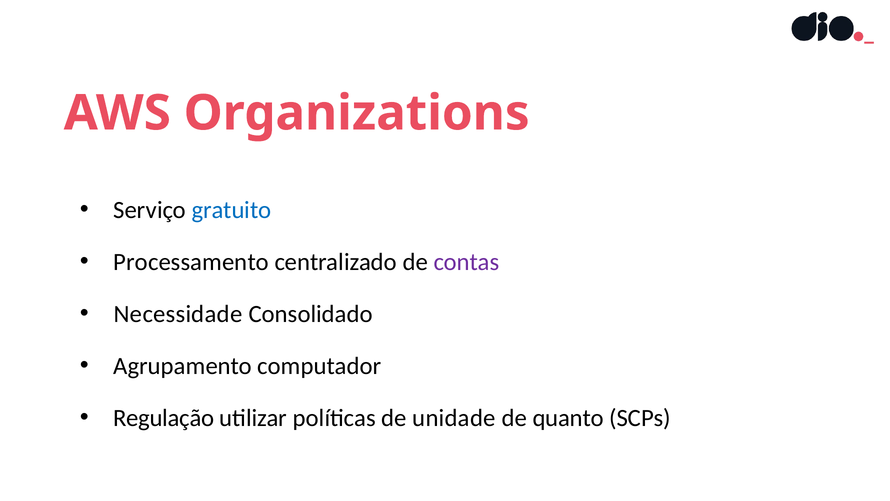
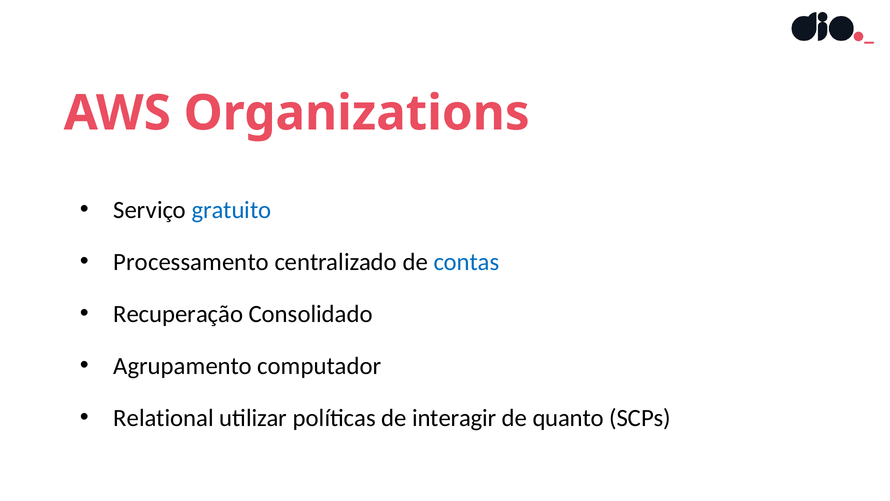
contas colour: purple -> blue (466, 262)
Necessidade: Necessidade -> Recuperação (178, 314)
Regulação: Regulação -> Relational (164, 418)
unidade: unidade -> interagir (454, 418)
